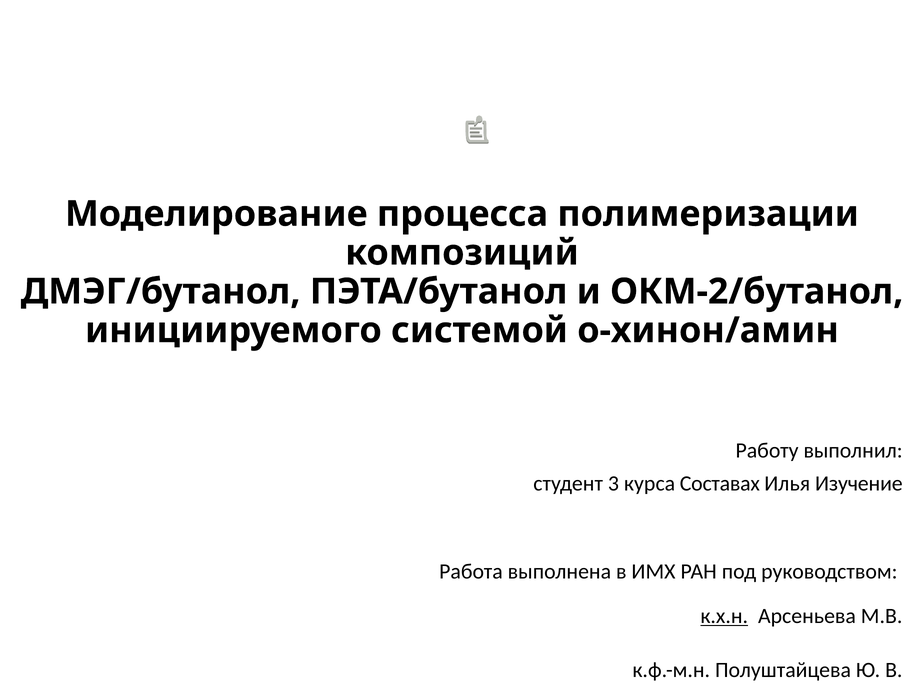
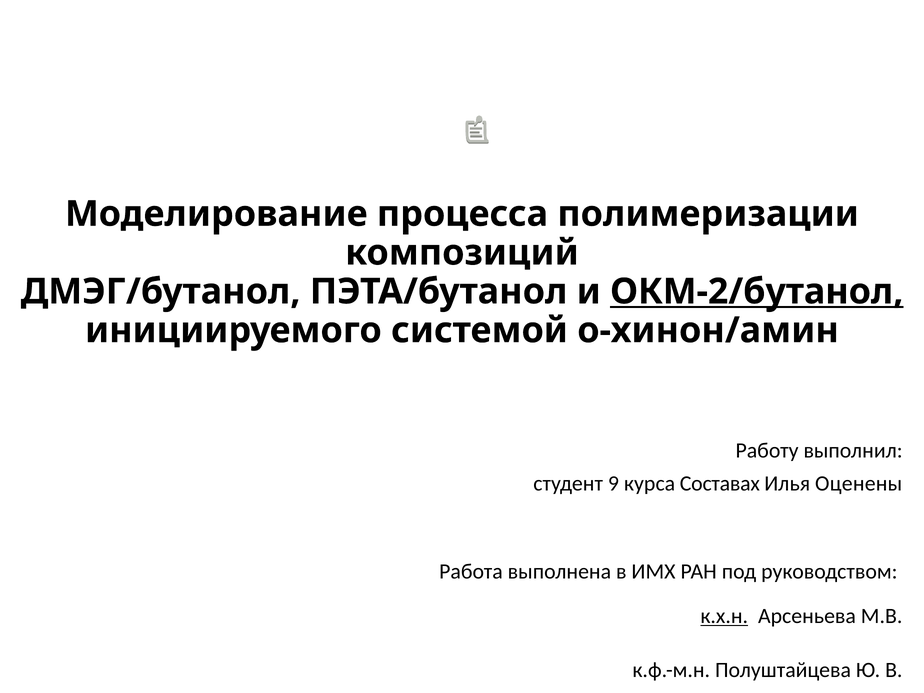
ОКМ-2/бутанол underline: none -> present (757, 292)
3: 3 -> 9 (613, 484)
Изучение: Изучение -> Оценены (859, 484)
